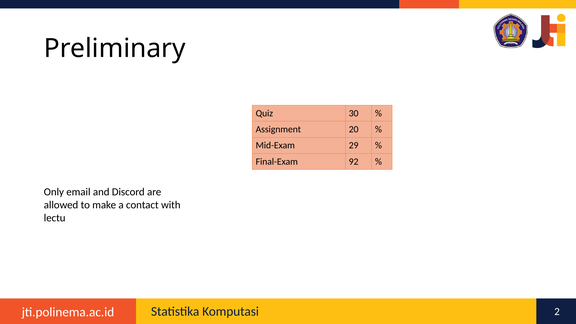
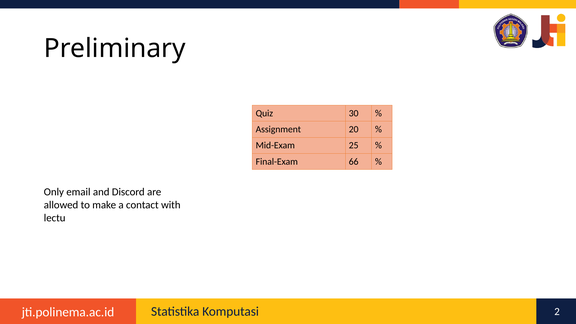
29: 29 -> 25 (354, 145)
92: 92 -> 66 (354, 162)
